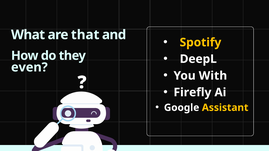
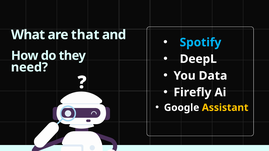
Spotify colour: yellow -> light blue (200, 42)
even: even -> need (29, 67)
With: With -> Data (213, 76)
